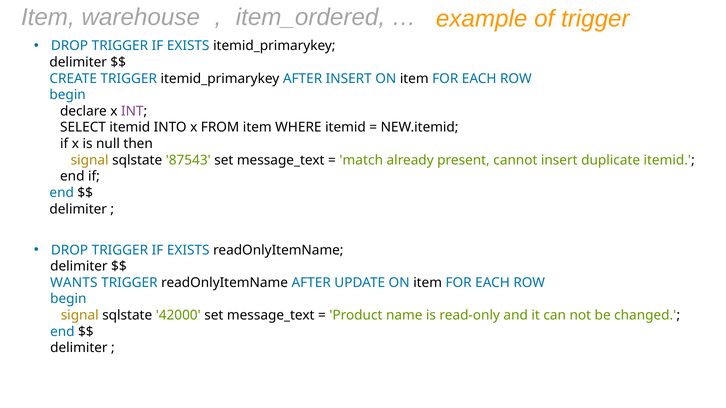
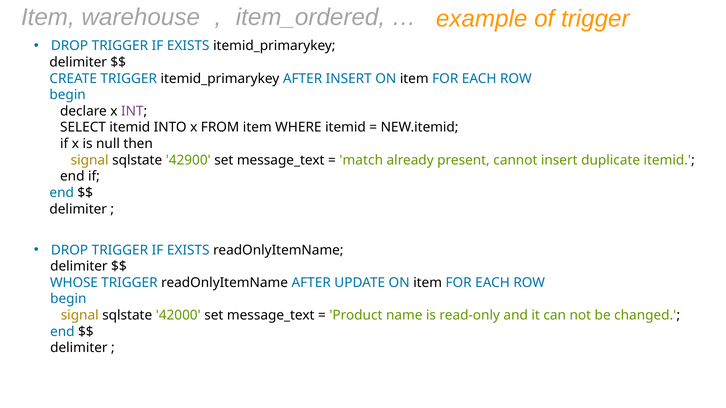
87543: 87543 -> 42900 (188, 160)
WANTS: WANTS -> WHOSE (74, 283)
